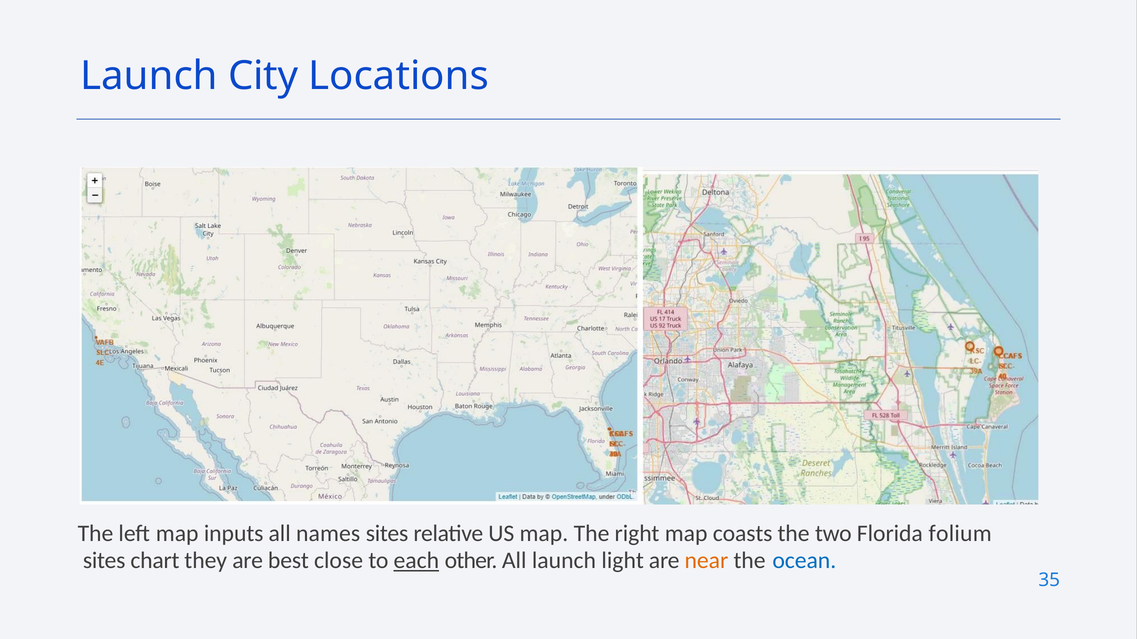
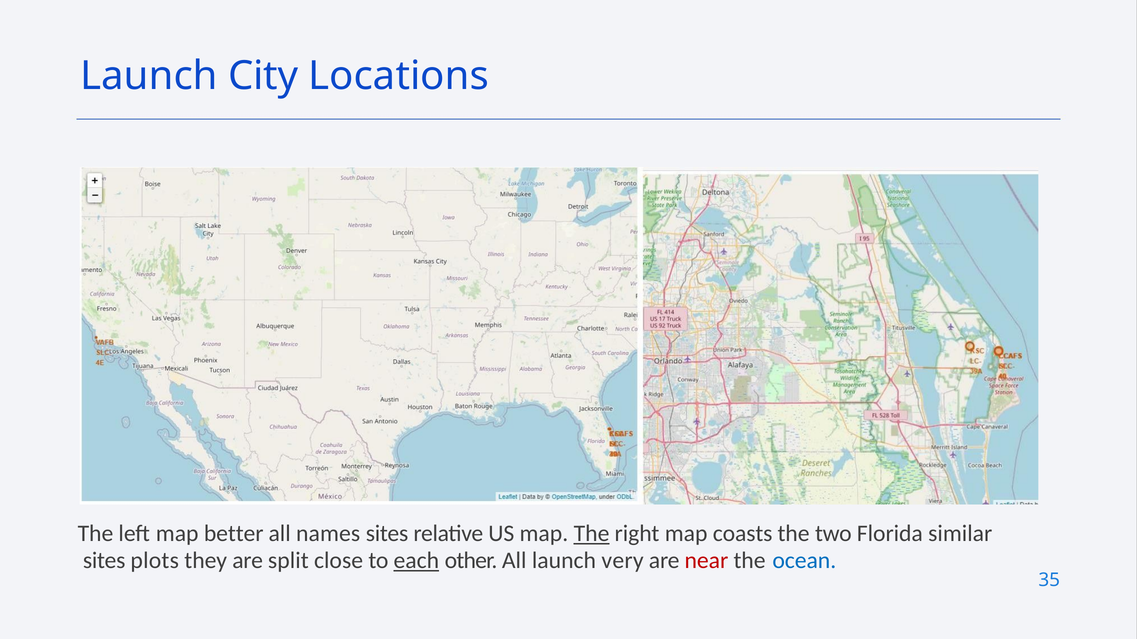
inputs: inputs -> better (234, 534)
The underline: none -> present (592, 534)
folium: folium -> similar (960, 534)
chart: chart -> plots (155, 561)
best: best -> split (288, 561)
light: light -> very (623, 561)
near colour: orange -> red (706, 561)
